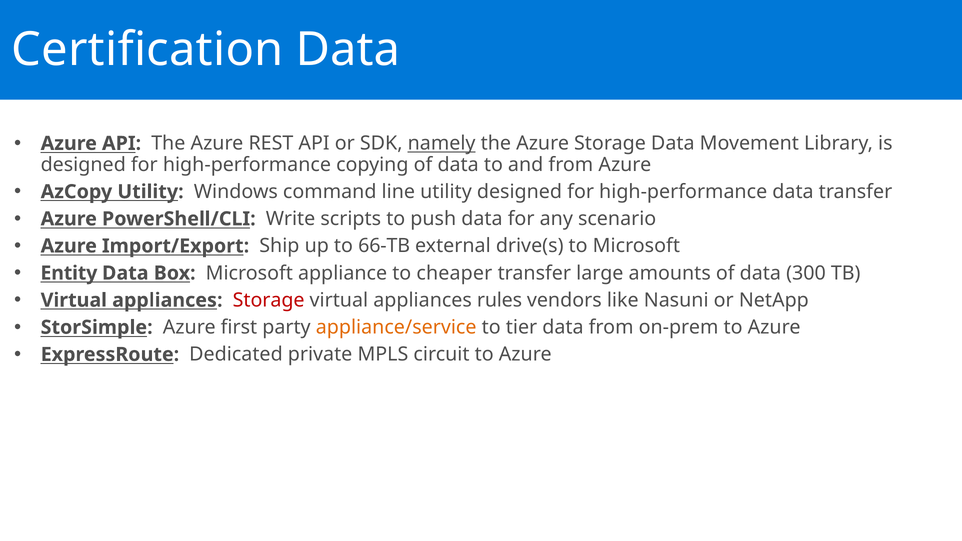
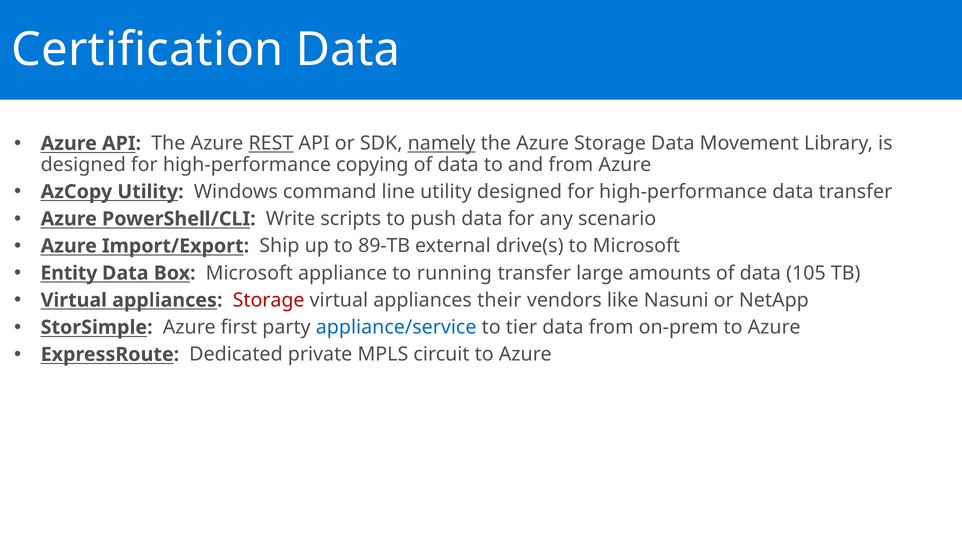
REST underline: none -> present (271, 143)
66-TB: 66-TB -> 89-TB (384, 246)
cheaper: cheaper -> running (454, 273)
300: 300 -> 105 (806, 273)
rules: rules -> their (499, 300)
appliance/service colour: orange -> blue (396, 327)
